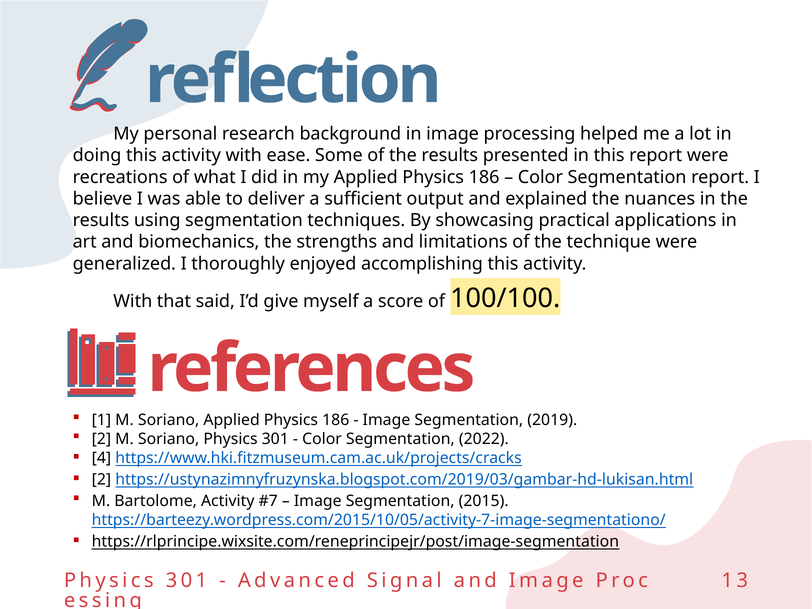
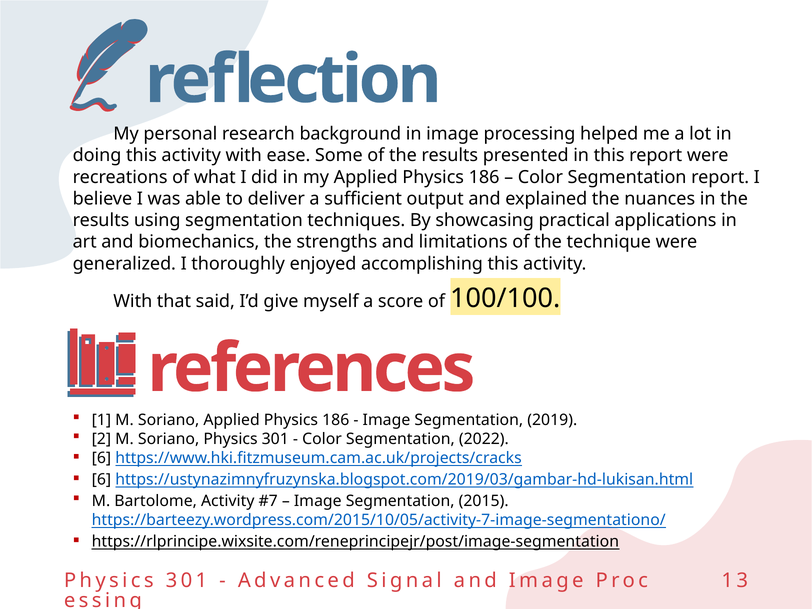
4: 4 -> 6 (101, 458)
2: 2 -> 6 (101, 480)
